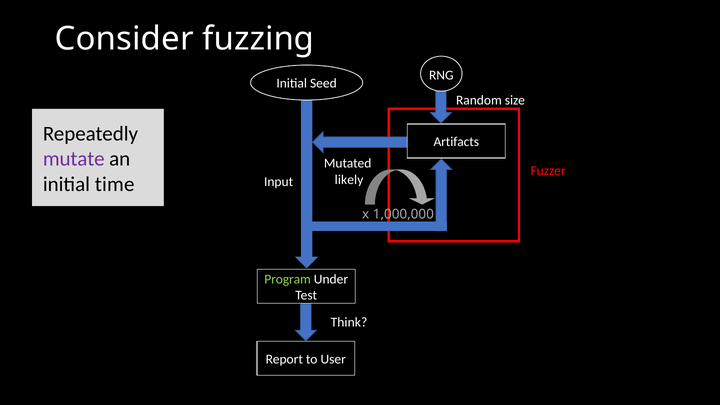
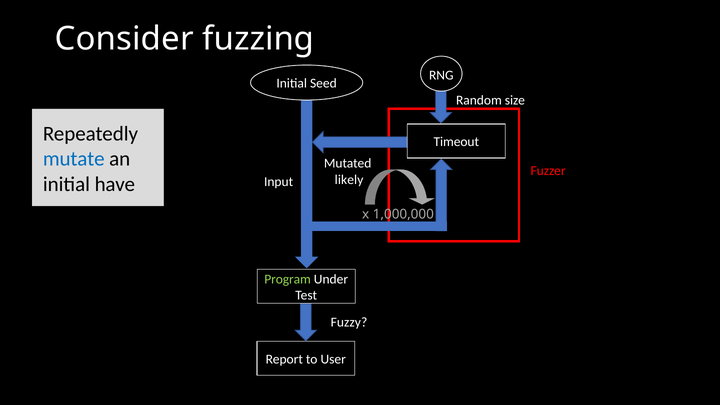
Artifacts: Artifacts -> Timeout (456, 142)
mutate colour: purple -> blue (74, 159)
time: time -> have (115, 184)
Think: Think -> Fuzzy (349, 322)
